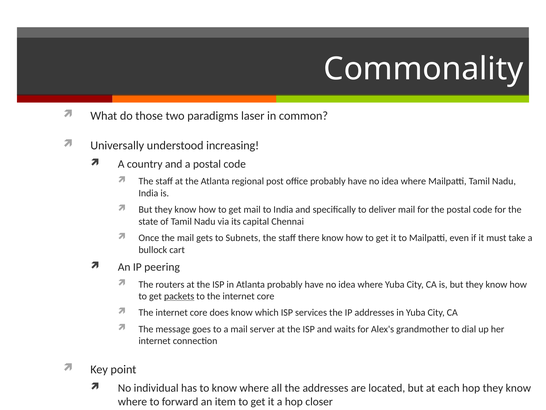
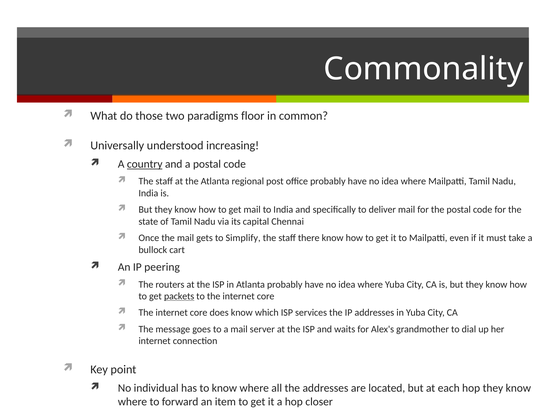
laser: laser -> floor (253, 116)
country underline: none -> present (145, 164)
Subnets: Subnets -> Simplify (243, 238)
